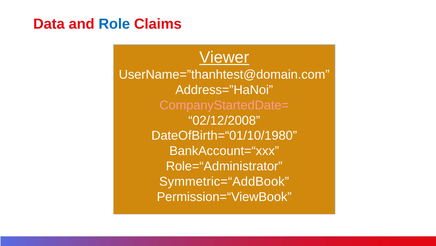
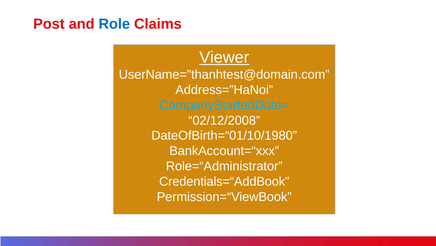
Data: Data -> Post (49, 24)
CompanyStartedDate= colour: pink -> light blue (224, 105)
Symmetric=“AddBook: Symmetric=“AddBook -> Credentials=“AddBook (224, 181)
